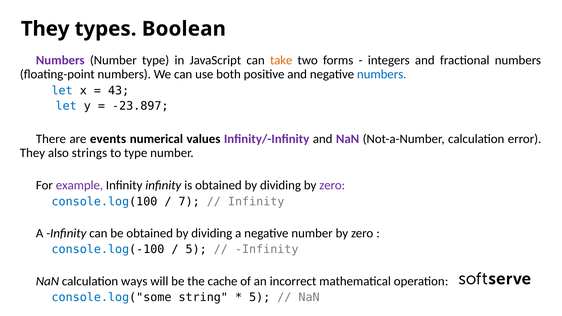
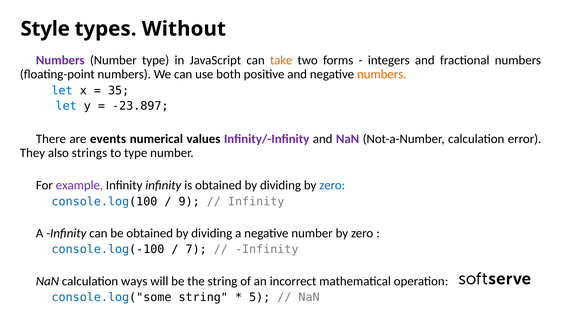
They: They -> Style (45, 29)
Boolean: Boolean -> Without (184, 29)
numbers colour: blue -> orange (382, 74)
43: 43 -> 35 (119, 91)
zero colour: purple -> blue (332, 185)
7: 7 -> 9 (189, 202)
5: 5 -> 7 (196, 250)
the cache: cache -> string (223, 281)
